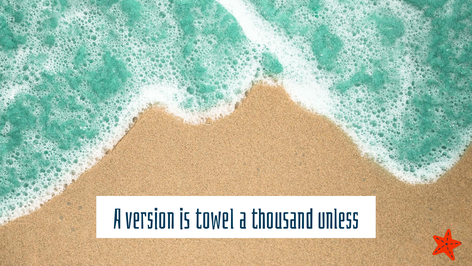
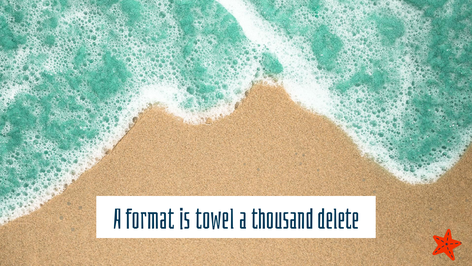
version: version -> format (150, 219)
unless: unless -> delete (338, 219)
